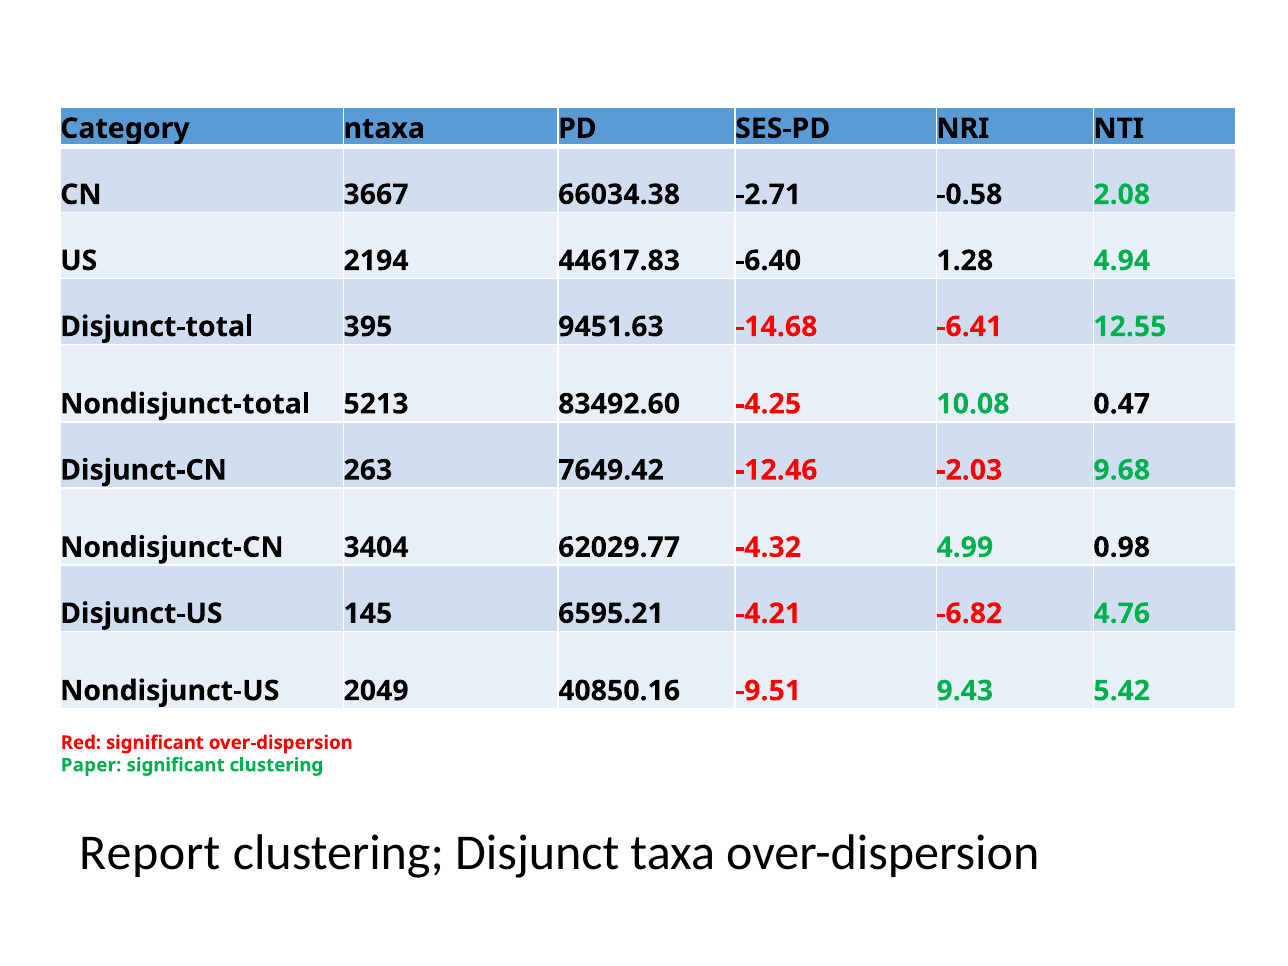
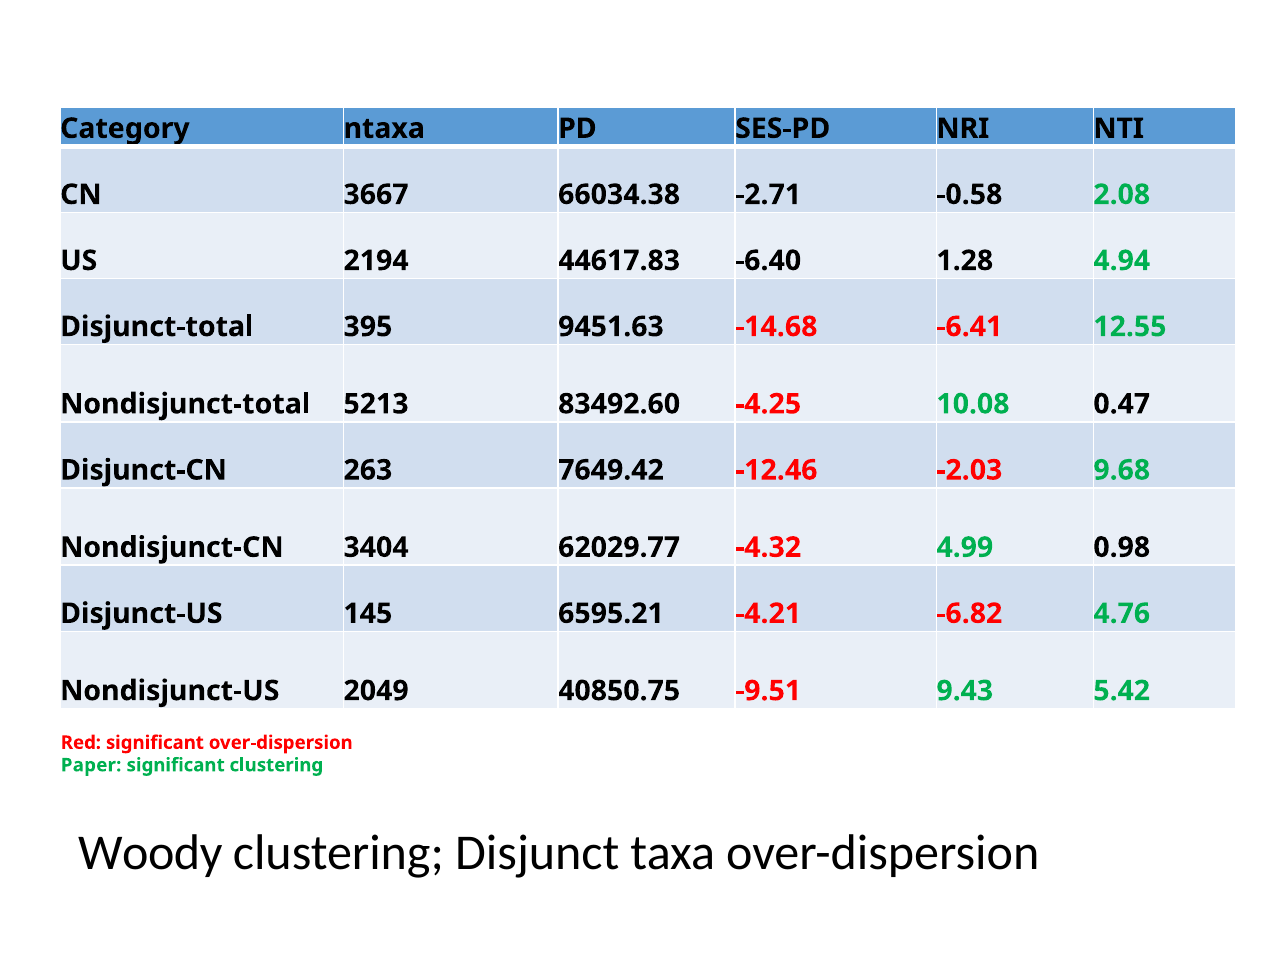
40850.16: 40850.16 -> 40850.75 (619, 691)
Report: Report -> Woody (150, 853)
